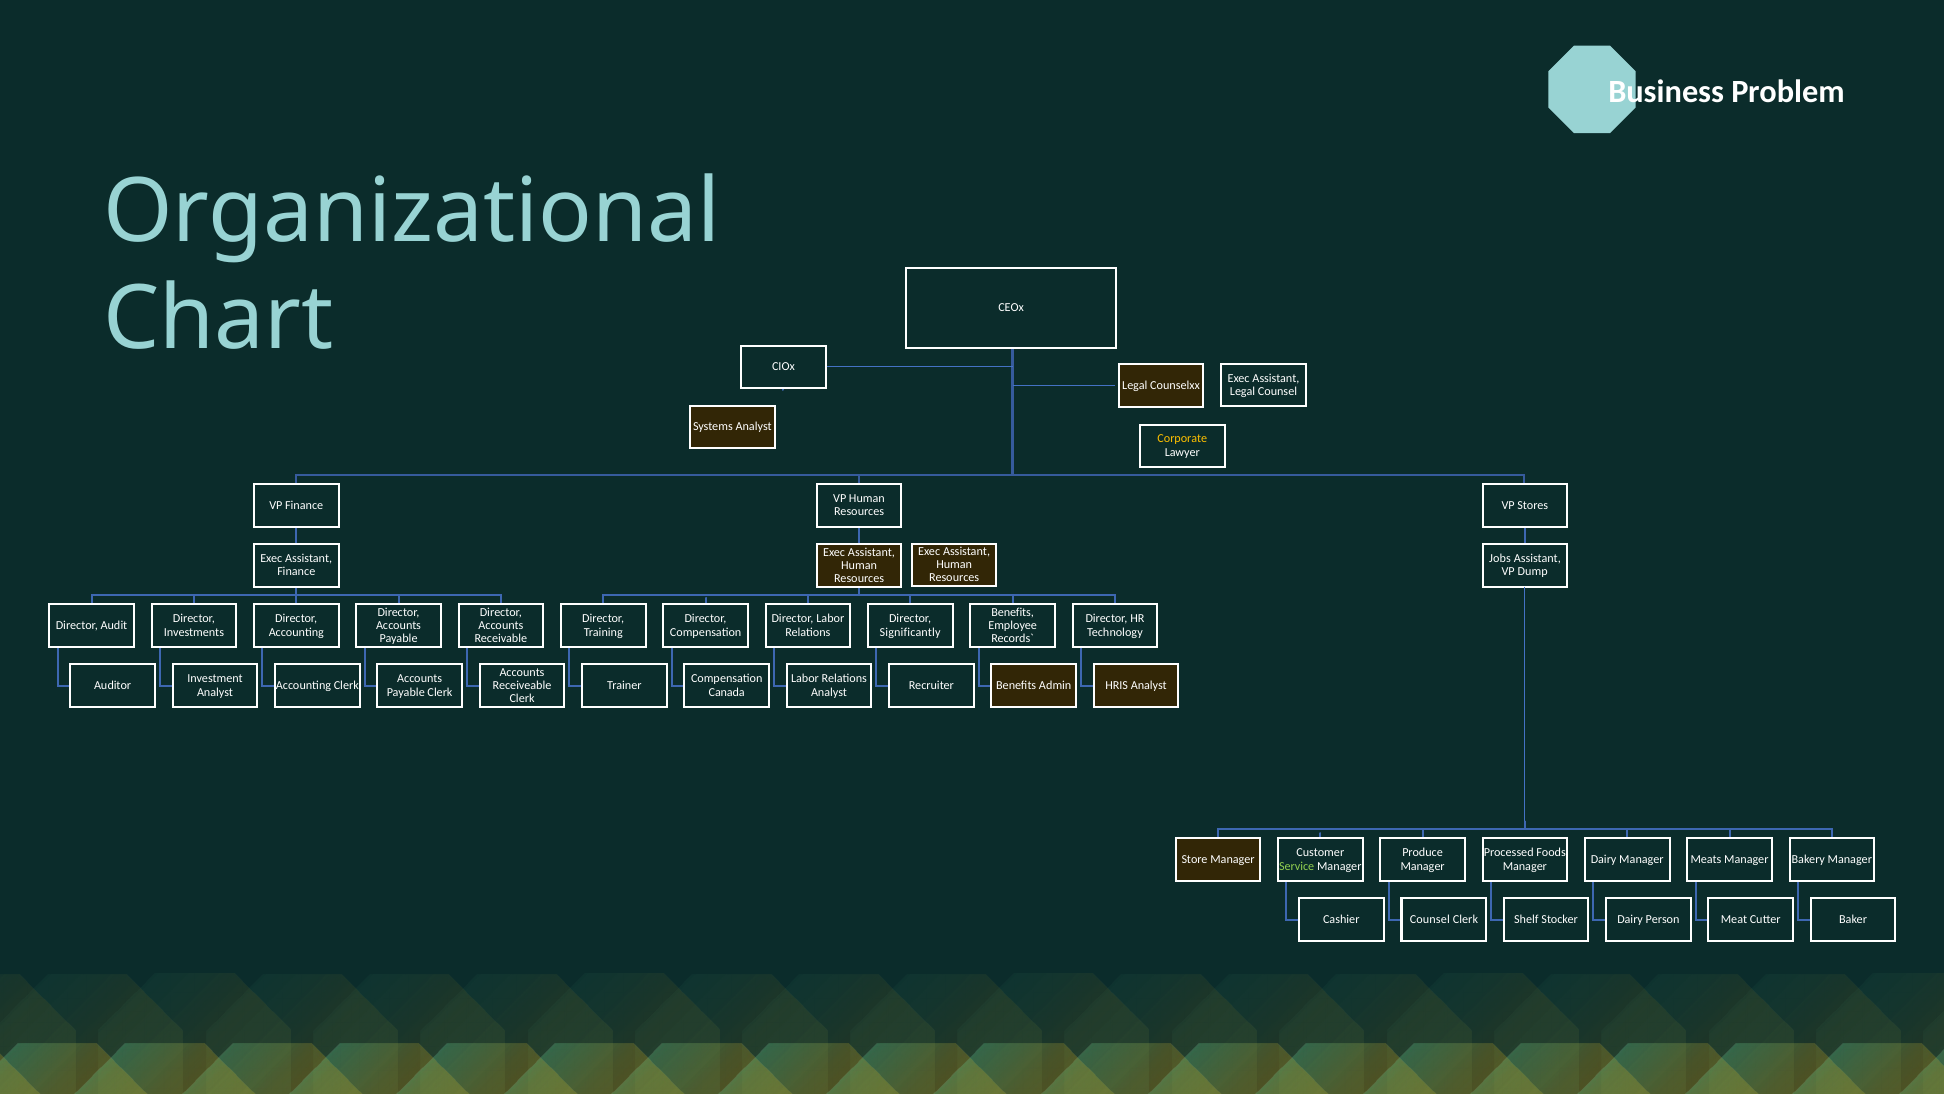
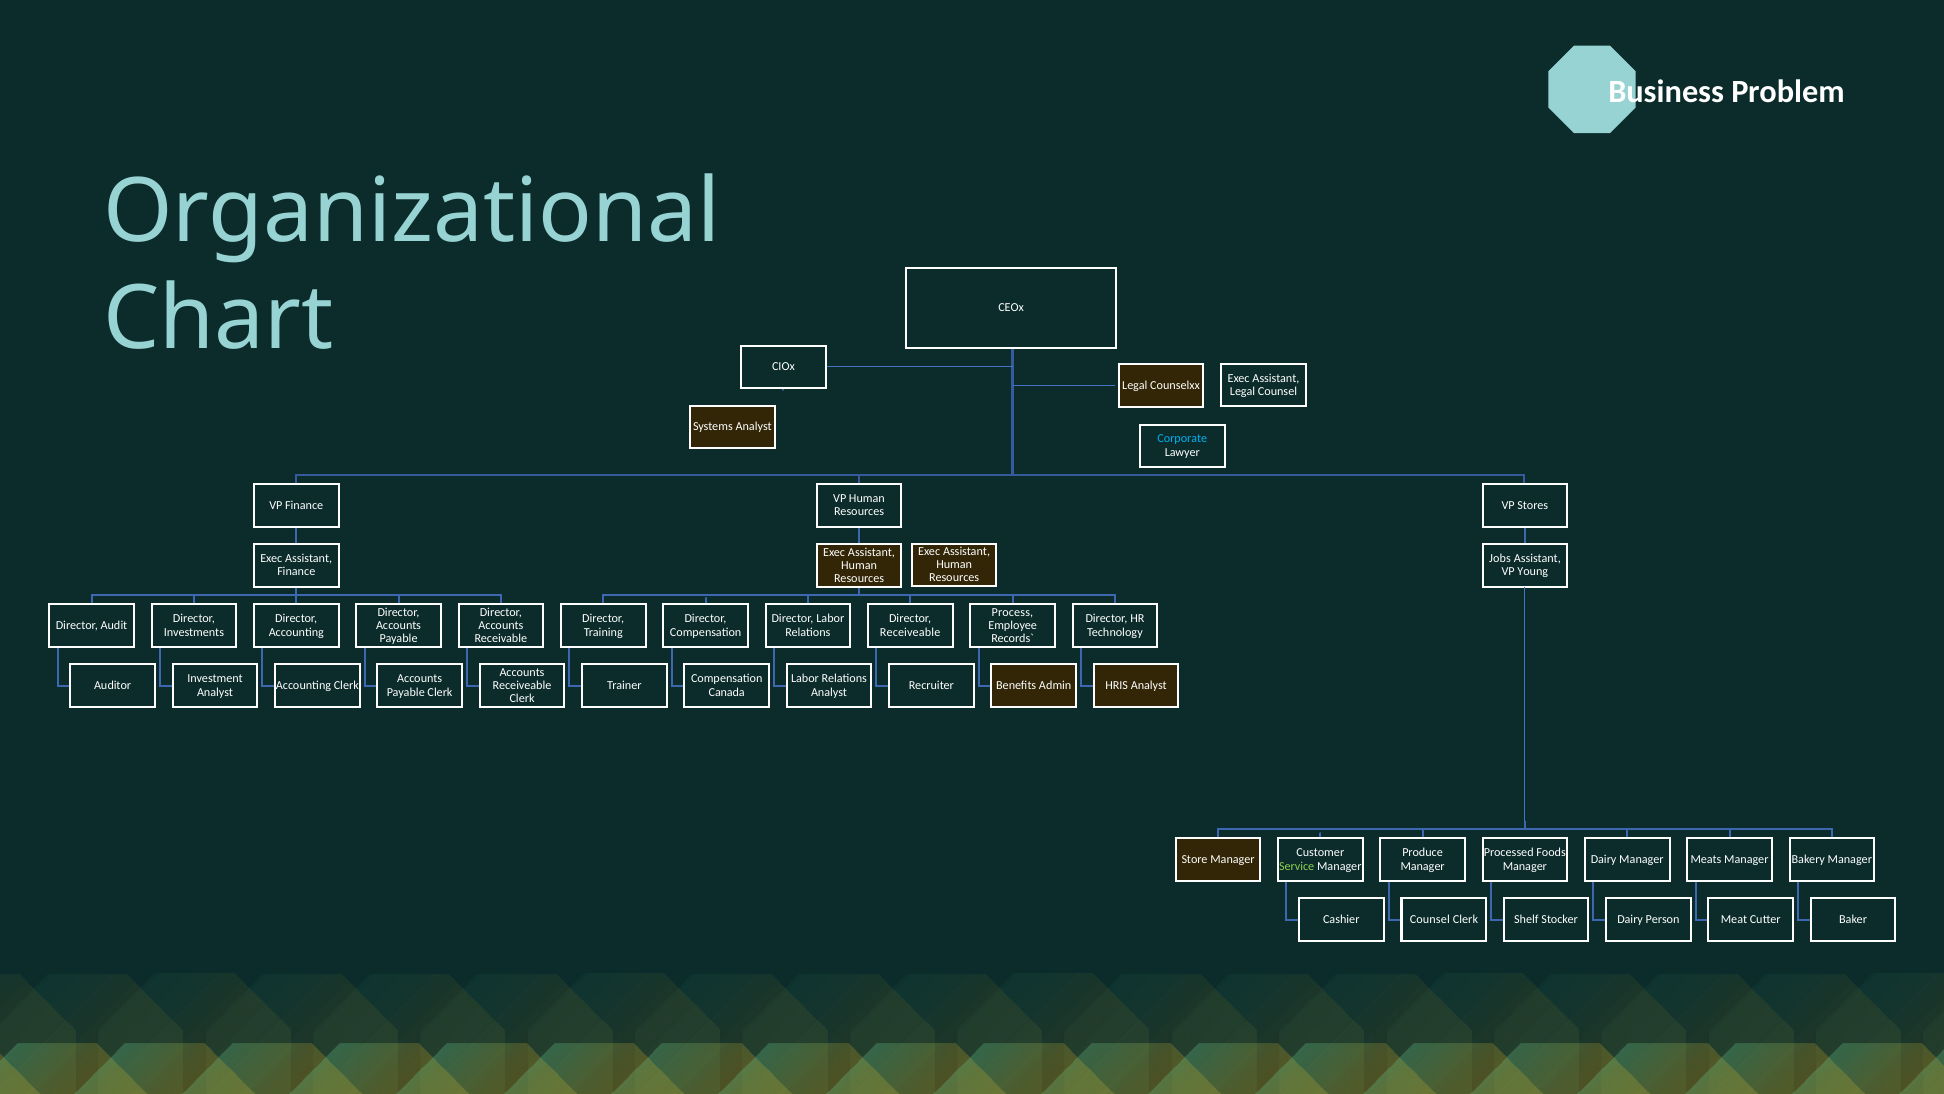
Corporate colour: yellow -> light blue (1182, 439)
Dump: Dump -> Young (1533, 572)
Benefits: Benefits -> Process (1012, 612)
Significantly: Significantly -> Receiveable (910, 632)
